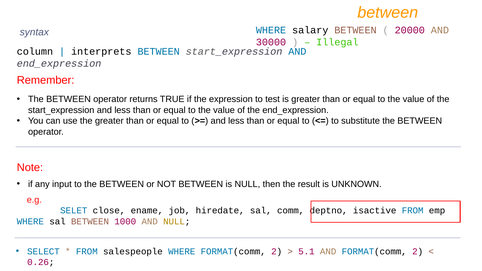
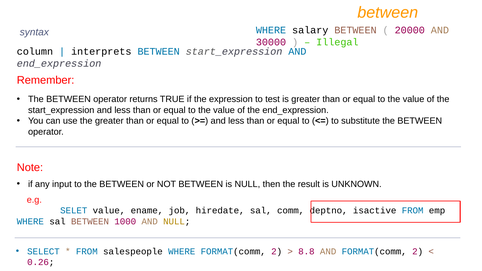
SELET close: close -> value (109, 211)
5.1: 5.1 -> 8.8 (306, 252)
